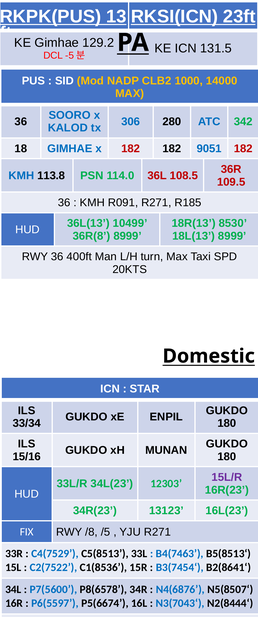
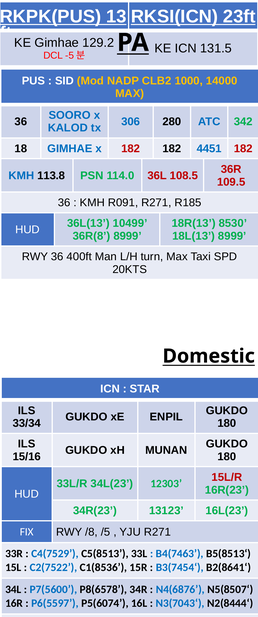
9051: 9051 -> 4451 (209, 149)
15L/R colour: purple -> red (227, 477)
P5(6674: P5(6674 -> P5(6074 (105, 603)
